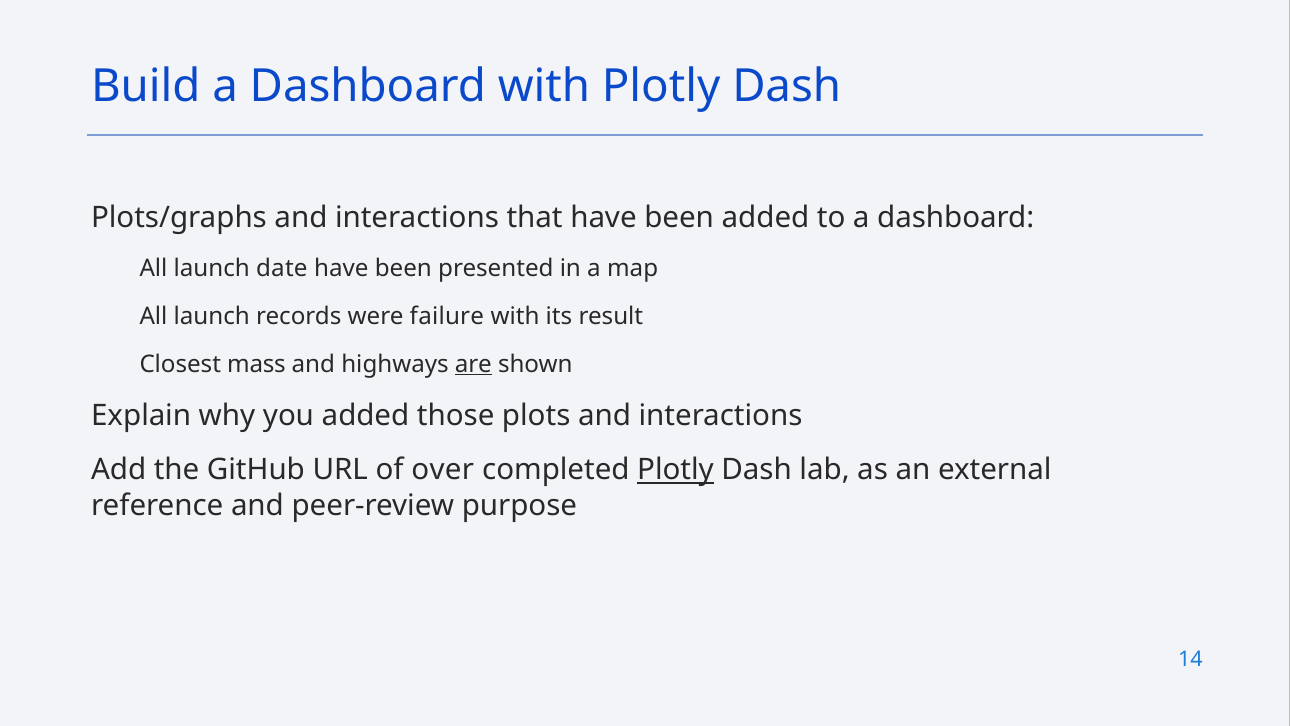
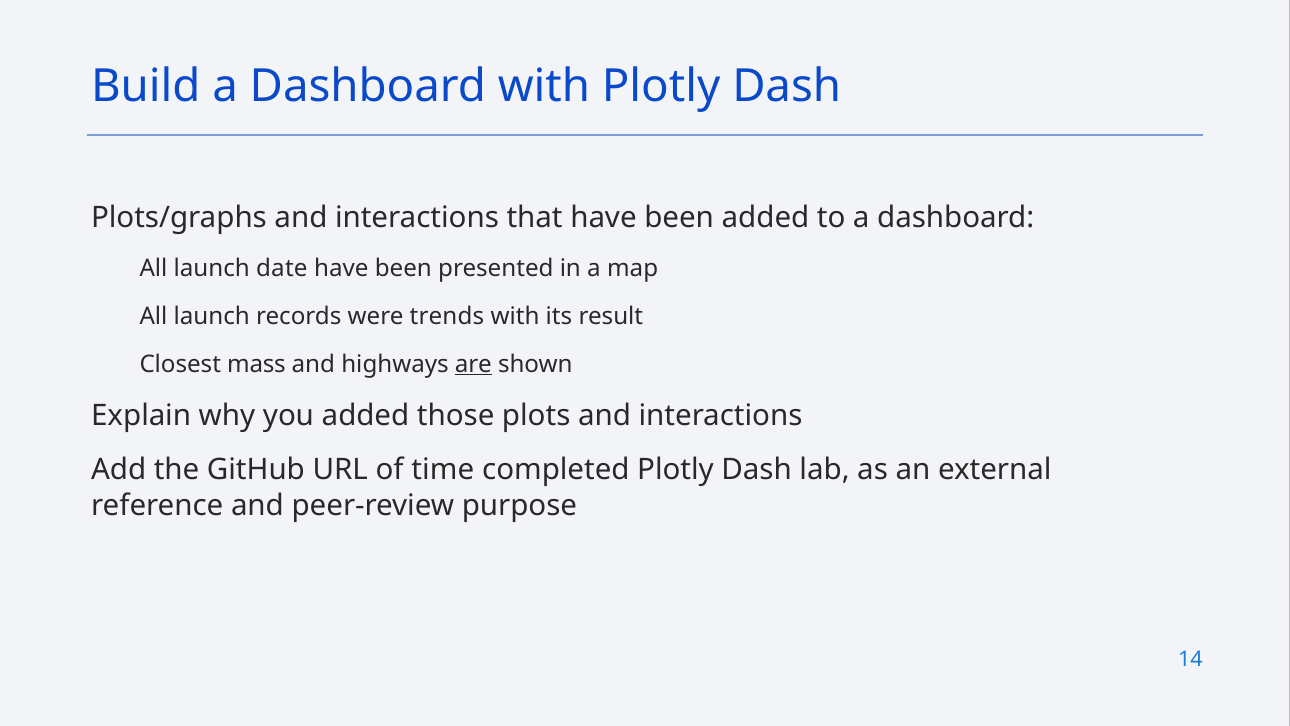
failure: failure -> trends (447, 316)
over: over -> time (443, 470)
Plotly underline: present -> none (675, 470)
